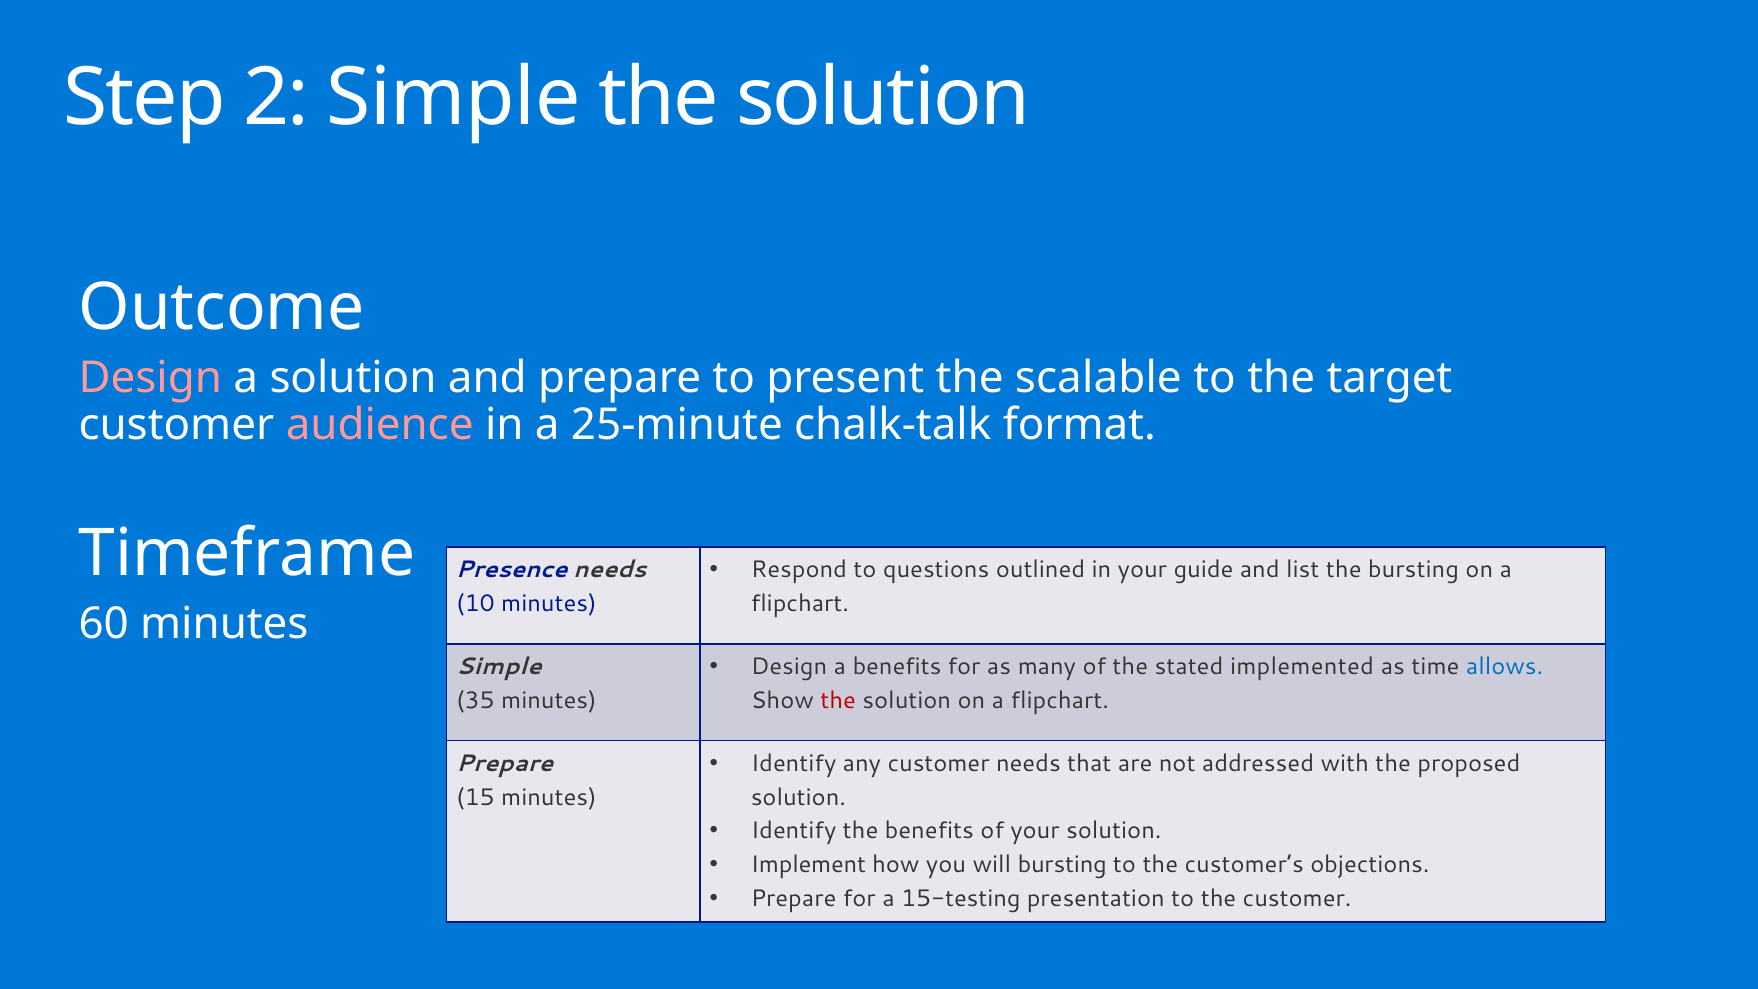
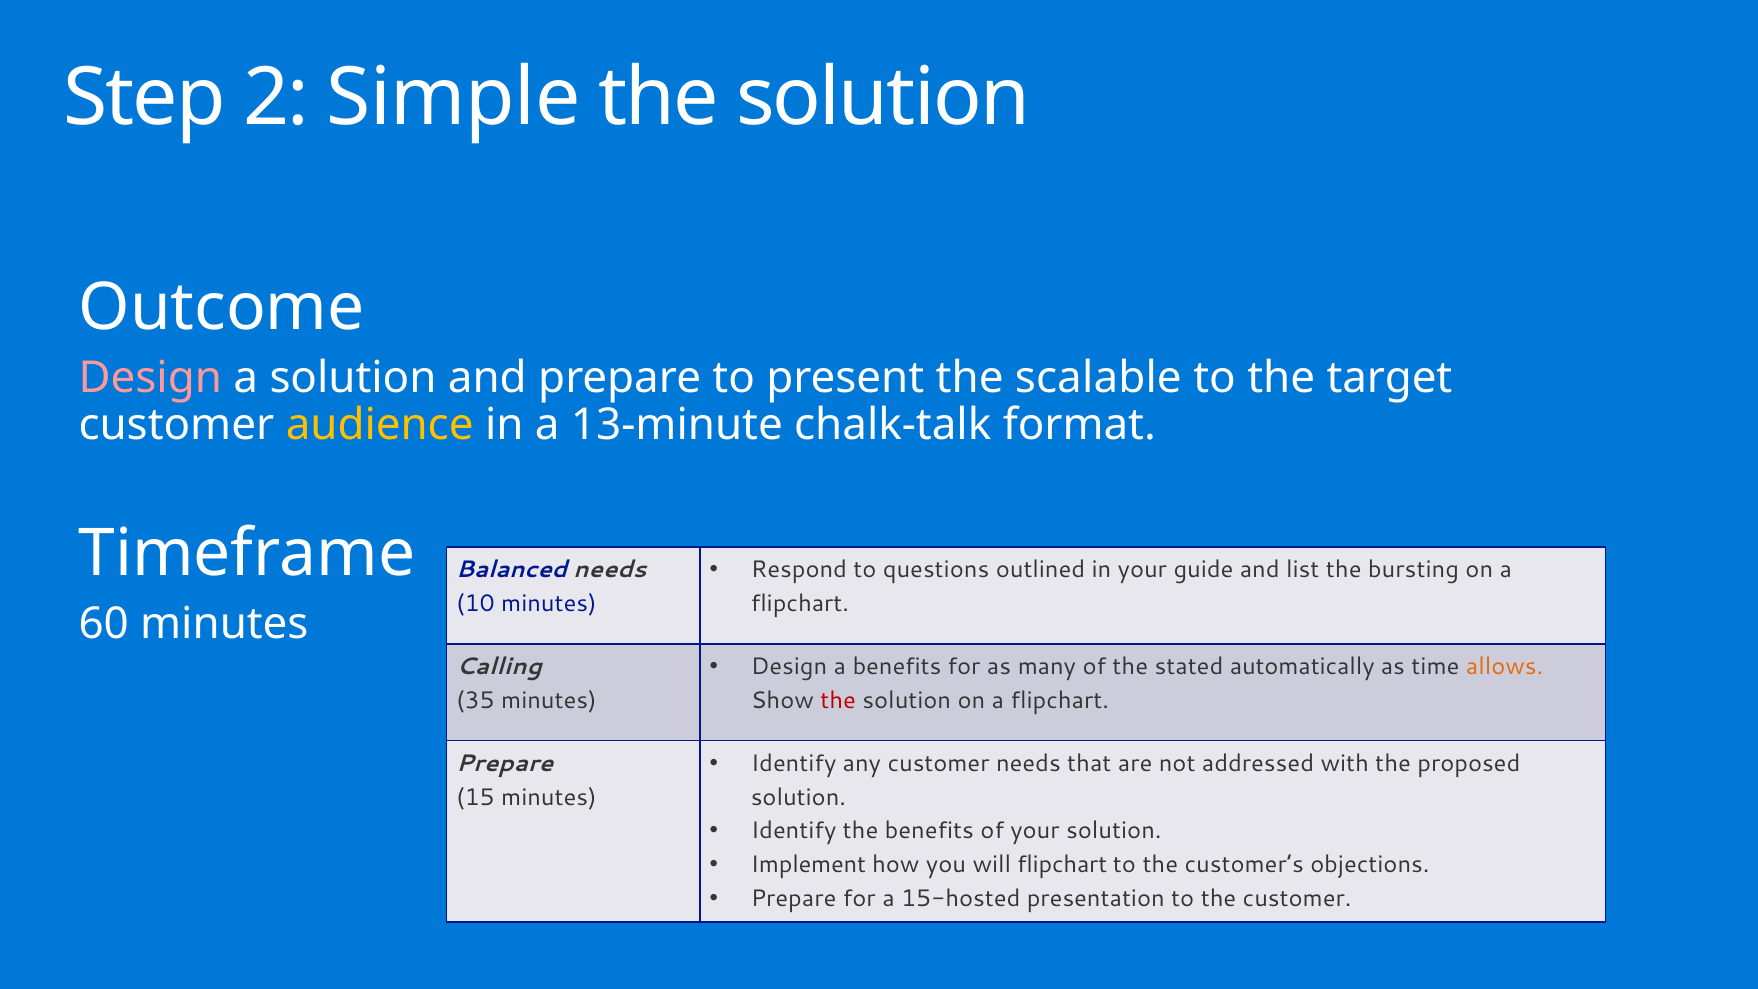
audience colour: pink -> yellow (380, 425)
25-minute: 25-minute -> 13-minute (677, 425)
Presence: Presence -> Balanced (512, 570)
implemented: implemented -> automatically (1302, 667)
allows colour: blue -> orange (1505, 667)
Simple: Simple -> Calling (499, 667)
will bursting: bursting -> flipchart (1062, 864)
15-testing: 15-testing -> 15-hosted (961, 898)
